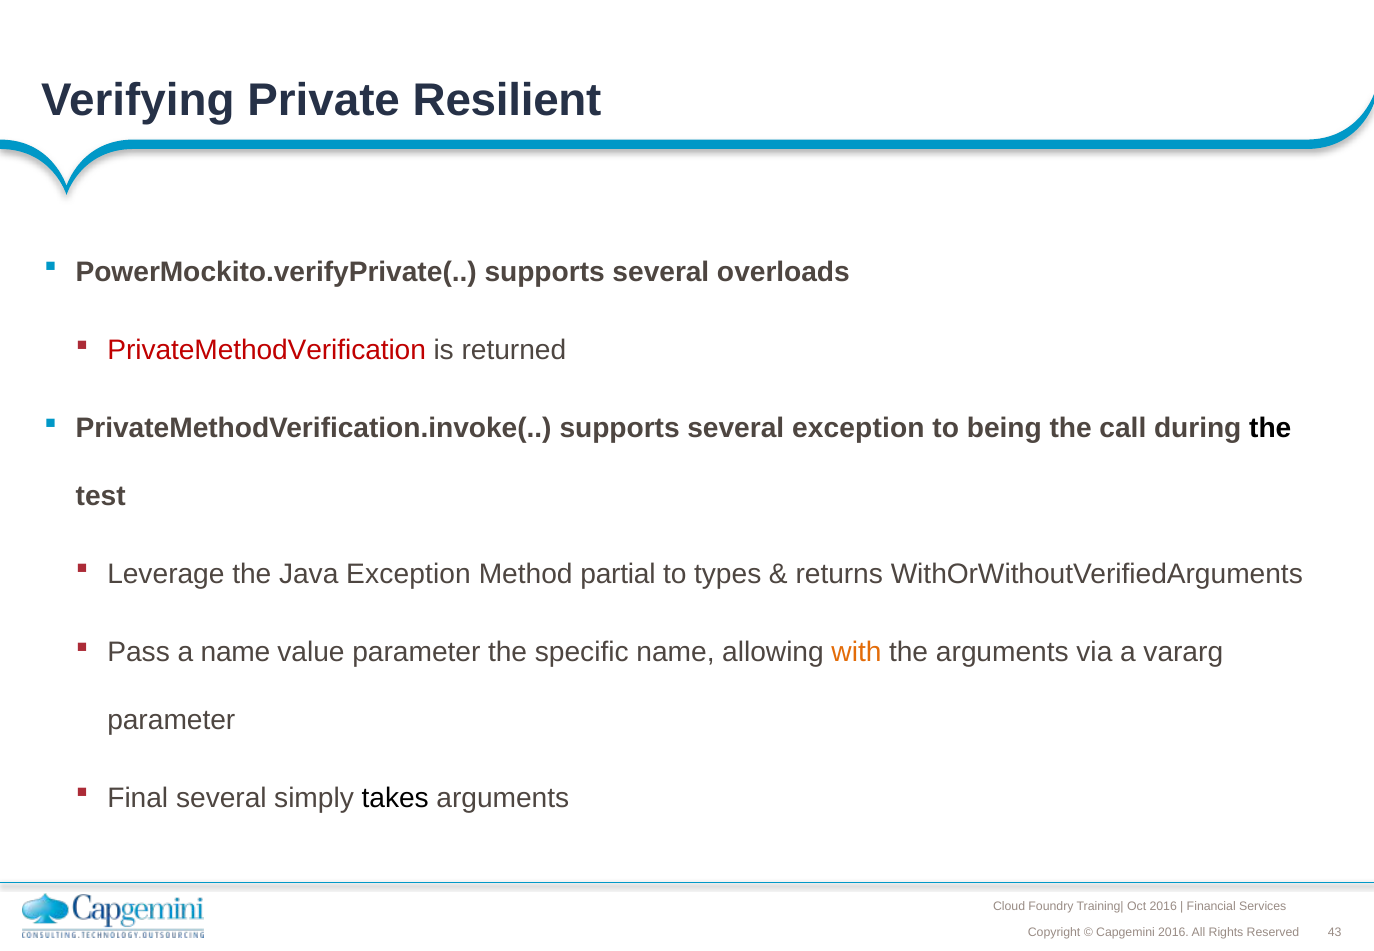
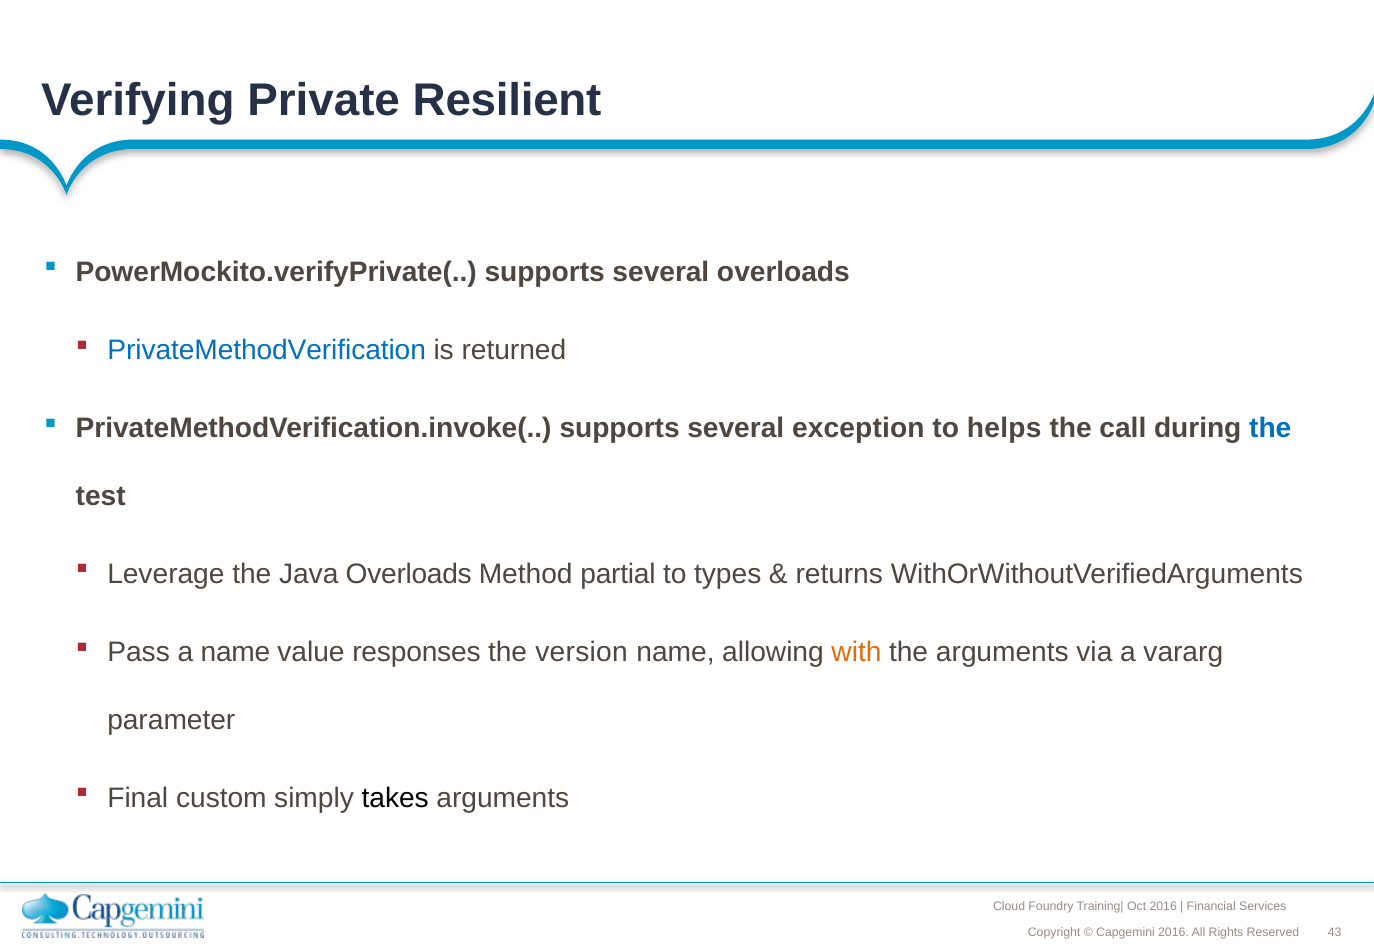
PrivateMethodVerification colour: red -> blue (267, 350)
being: being -> helps (1004, 429)
the colour: black -> blue (1270, 429)
Java Exception: Exception -> Overloads (409, 574)
value parameter: parameter -> responses (416, 653)
specific: specific -> version (582, 653)
Final several: several -> custom (221, 798)
